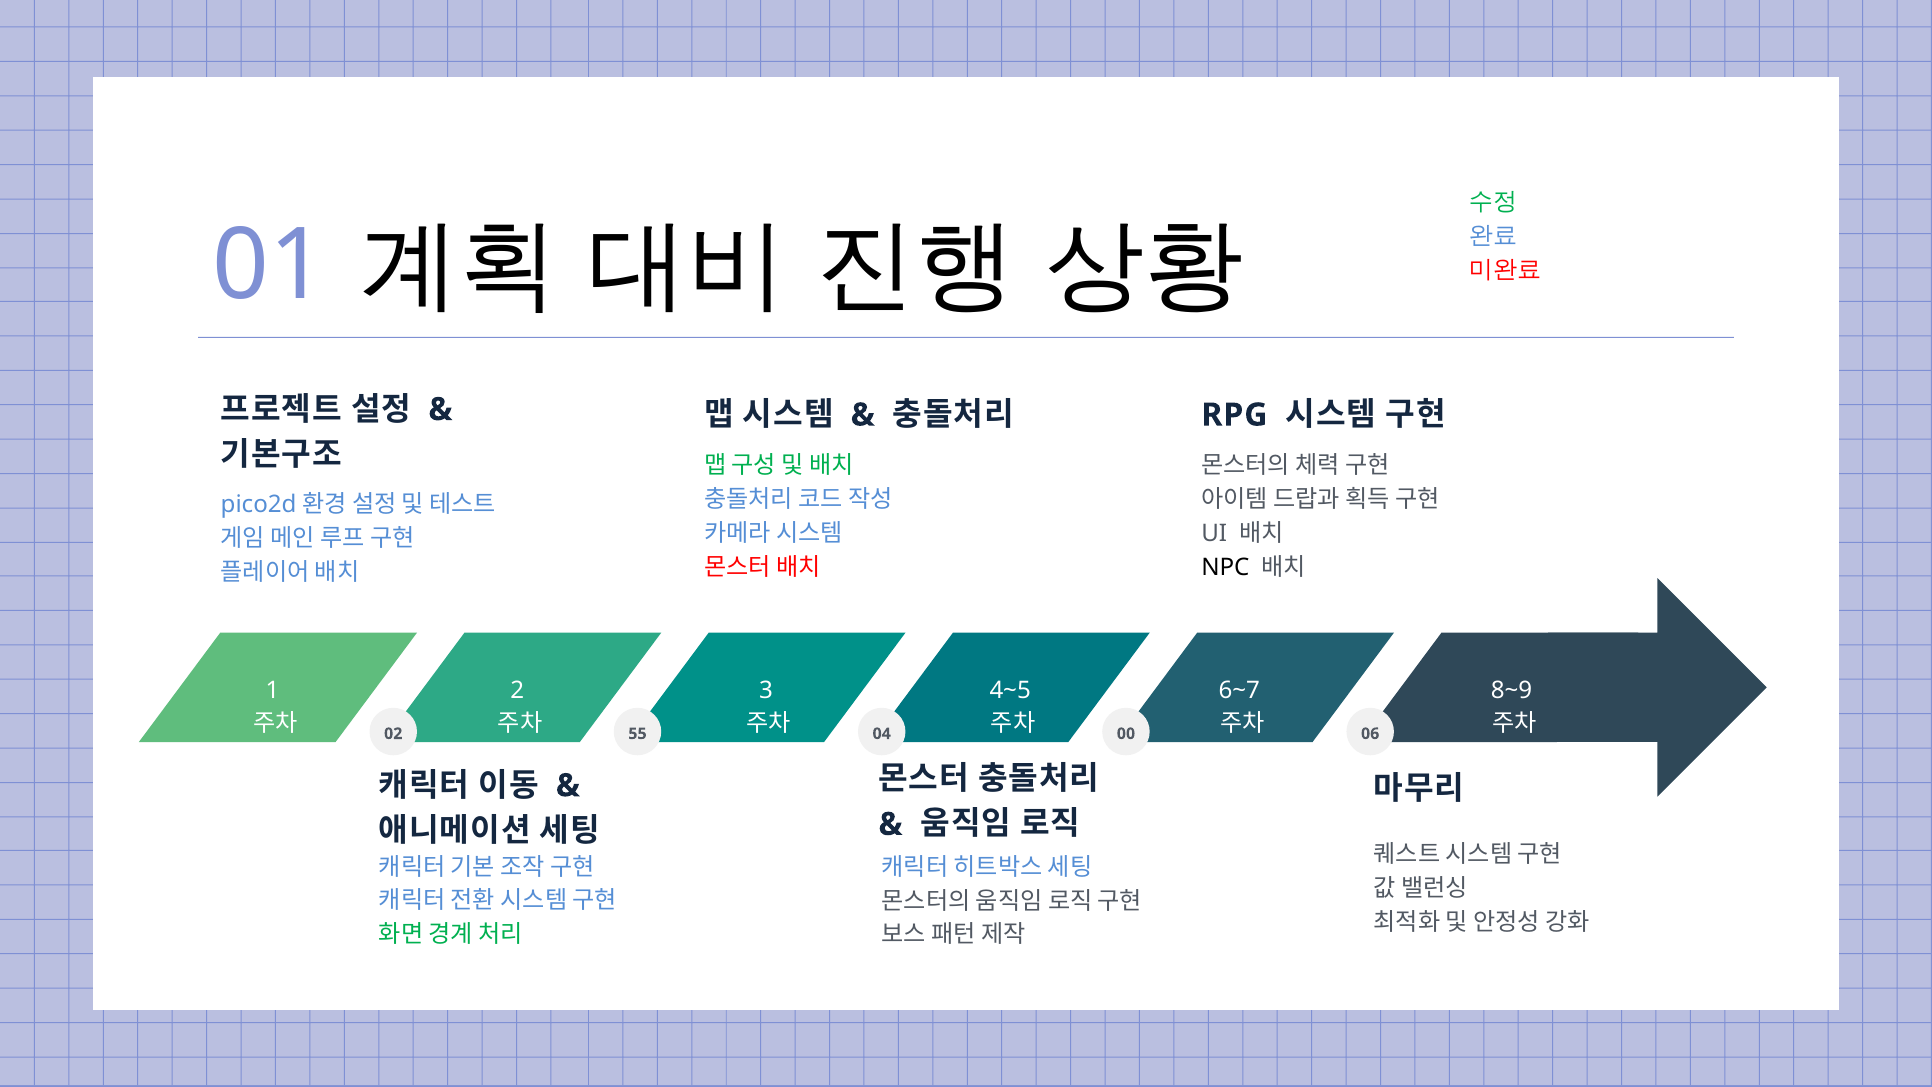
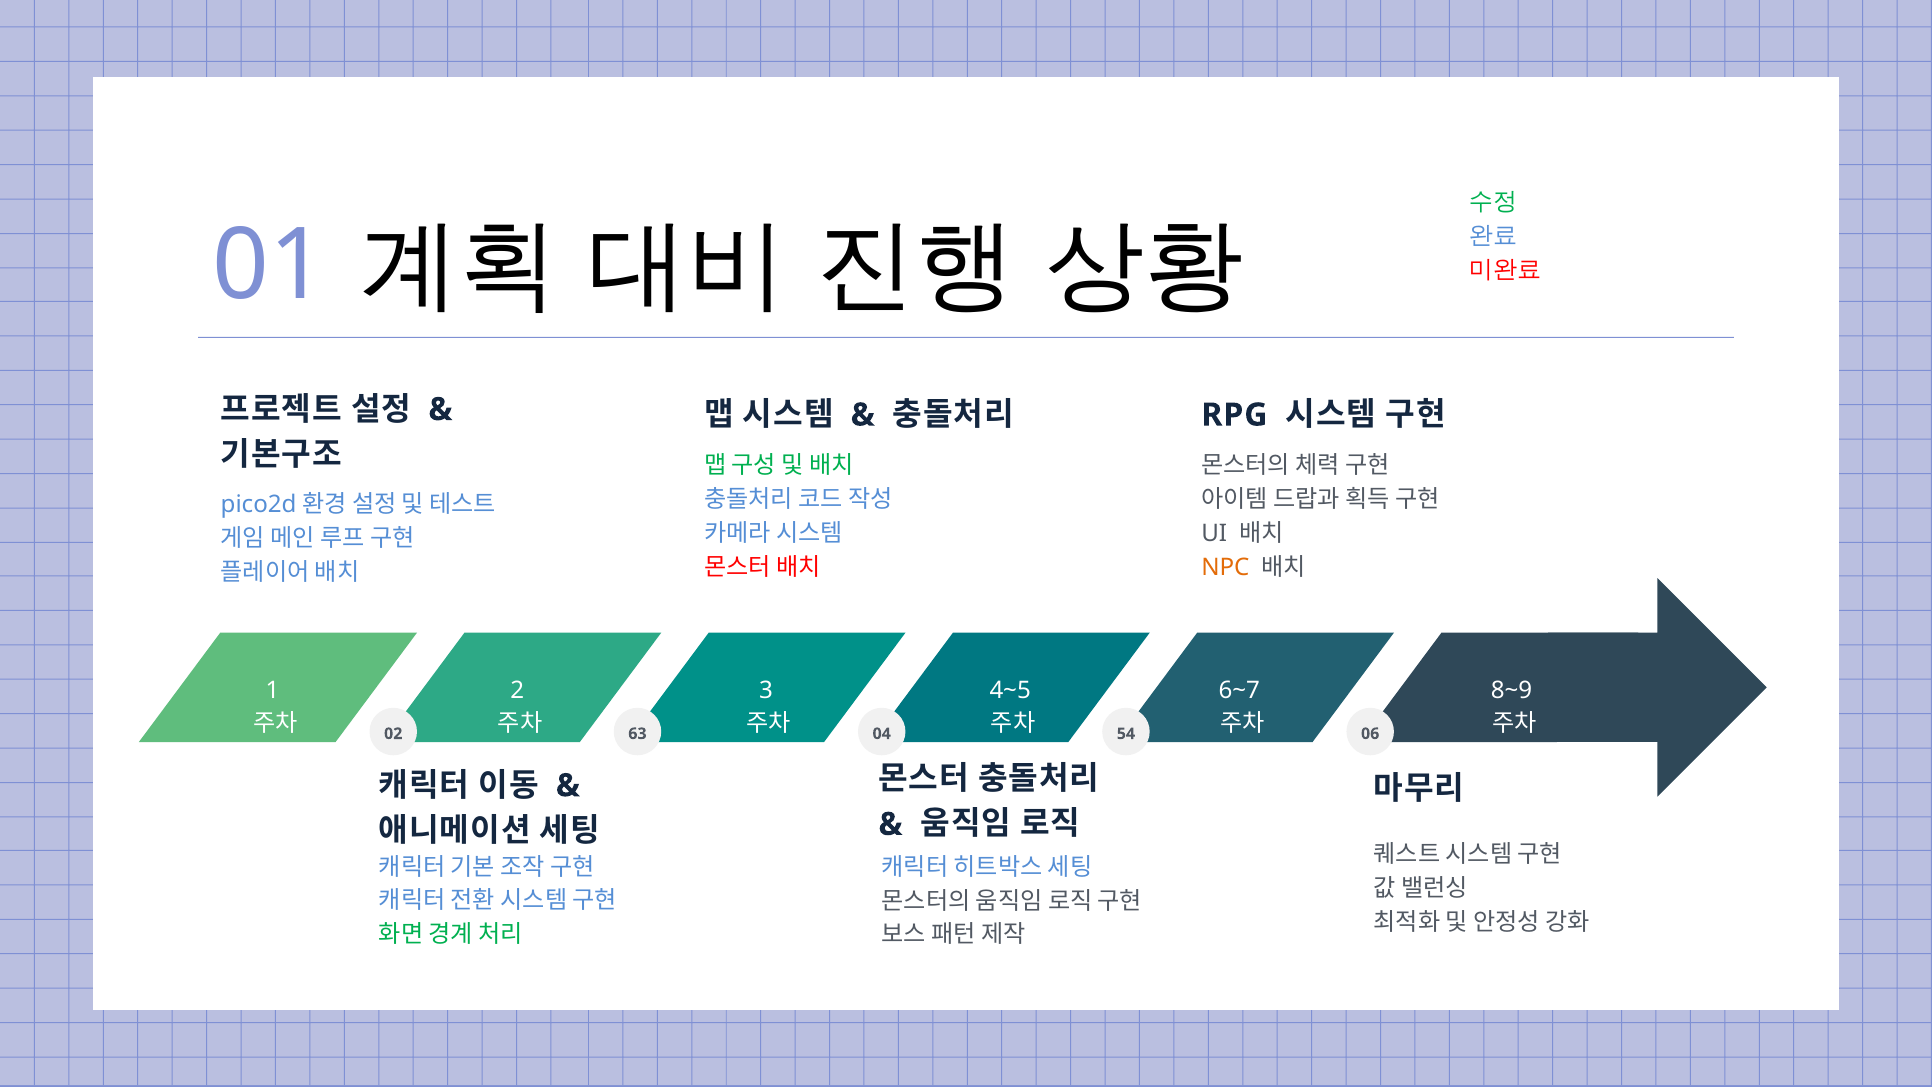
NPC colour: black -> orange (1225, 567)
55: 55 -> 63 (637, 734)
00: 00 -> 54 (1126, 734)
